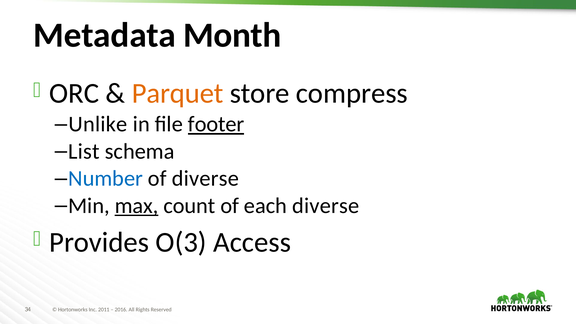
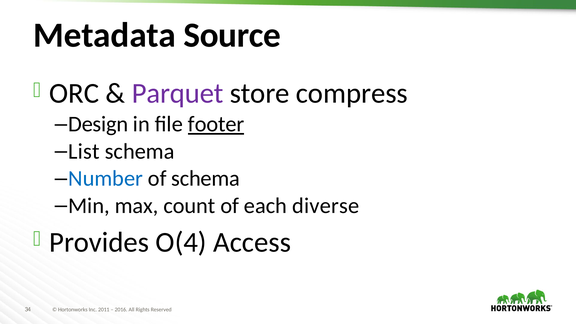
Month: Month -> Source (232, 35)
Parquet colour: orange -> purple (178, 93)
Unlike: Unlike -> Design (98, 124)
of diverse: diverse -> schema (206, 179)
max underline: present -> none (137, 206)
O(3: O(3 -> O(4 (181, 242)
